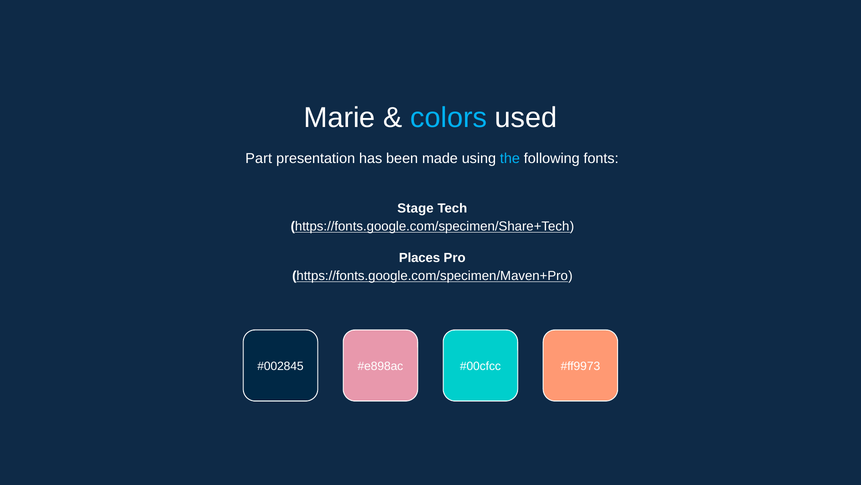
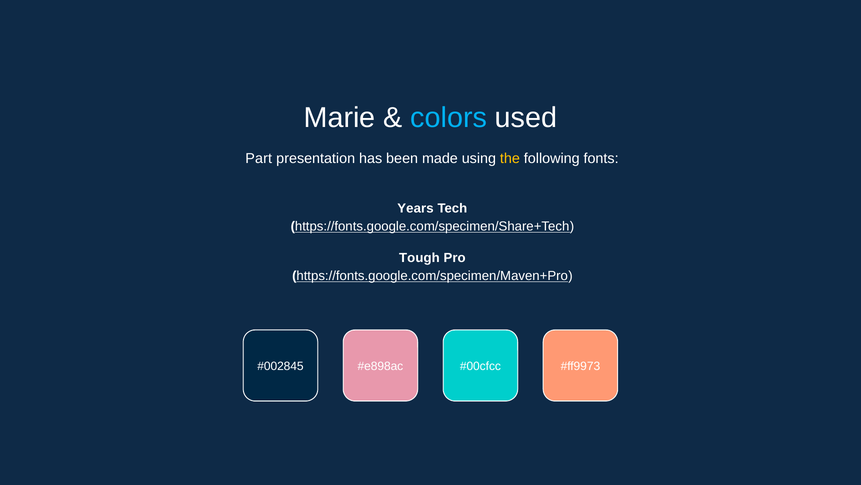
the colour: light blue -> yellow (510, 158)
Stage: Stage -> Years (415, 208)
Places: Places -> Tough (419, 257)
